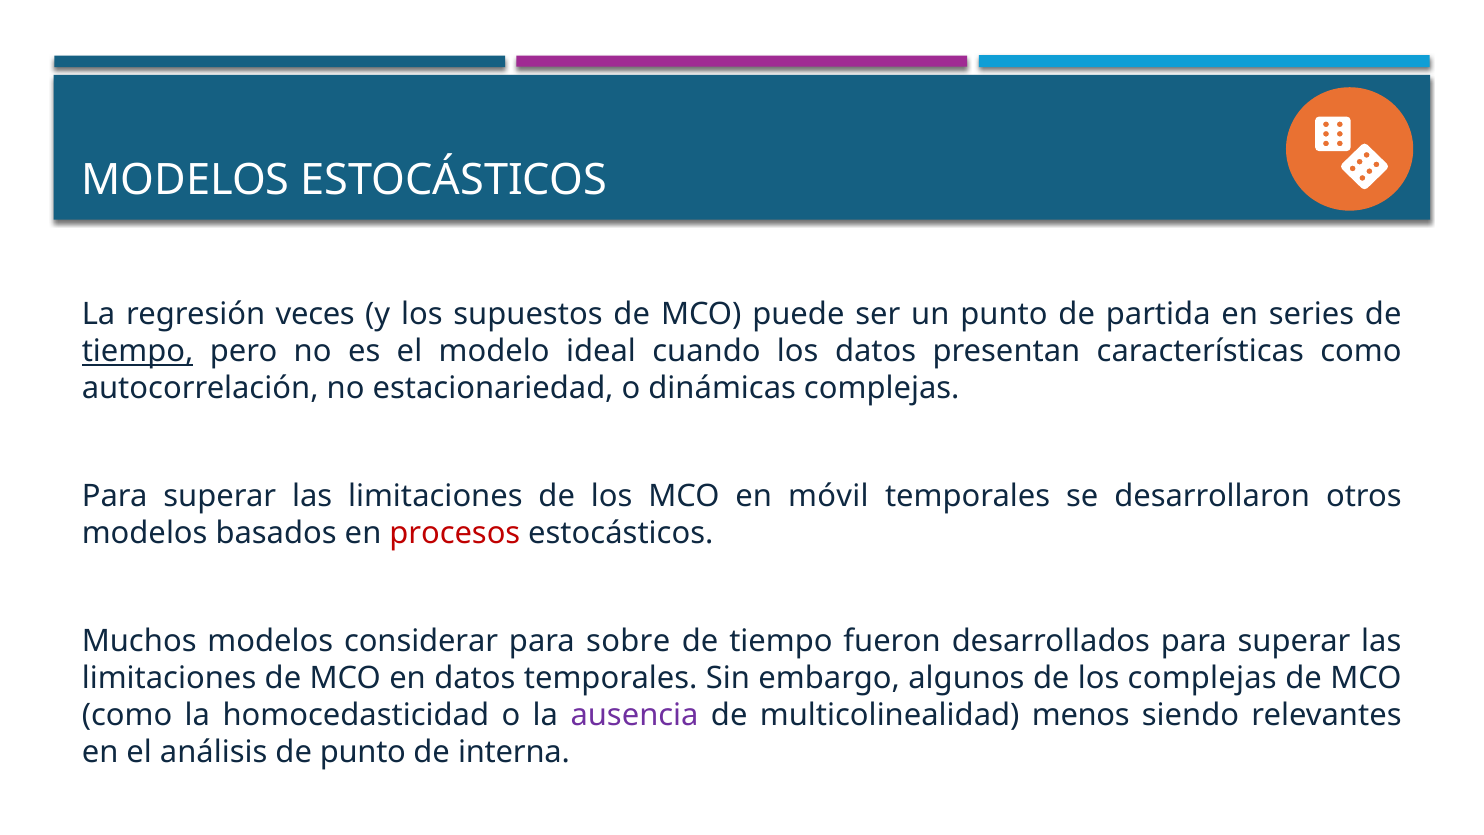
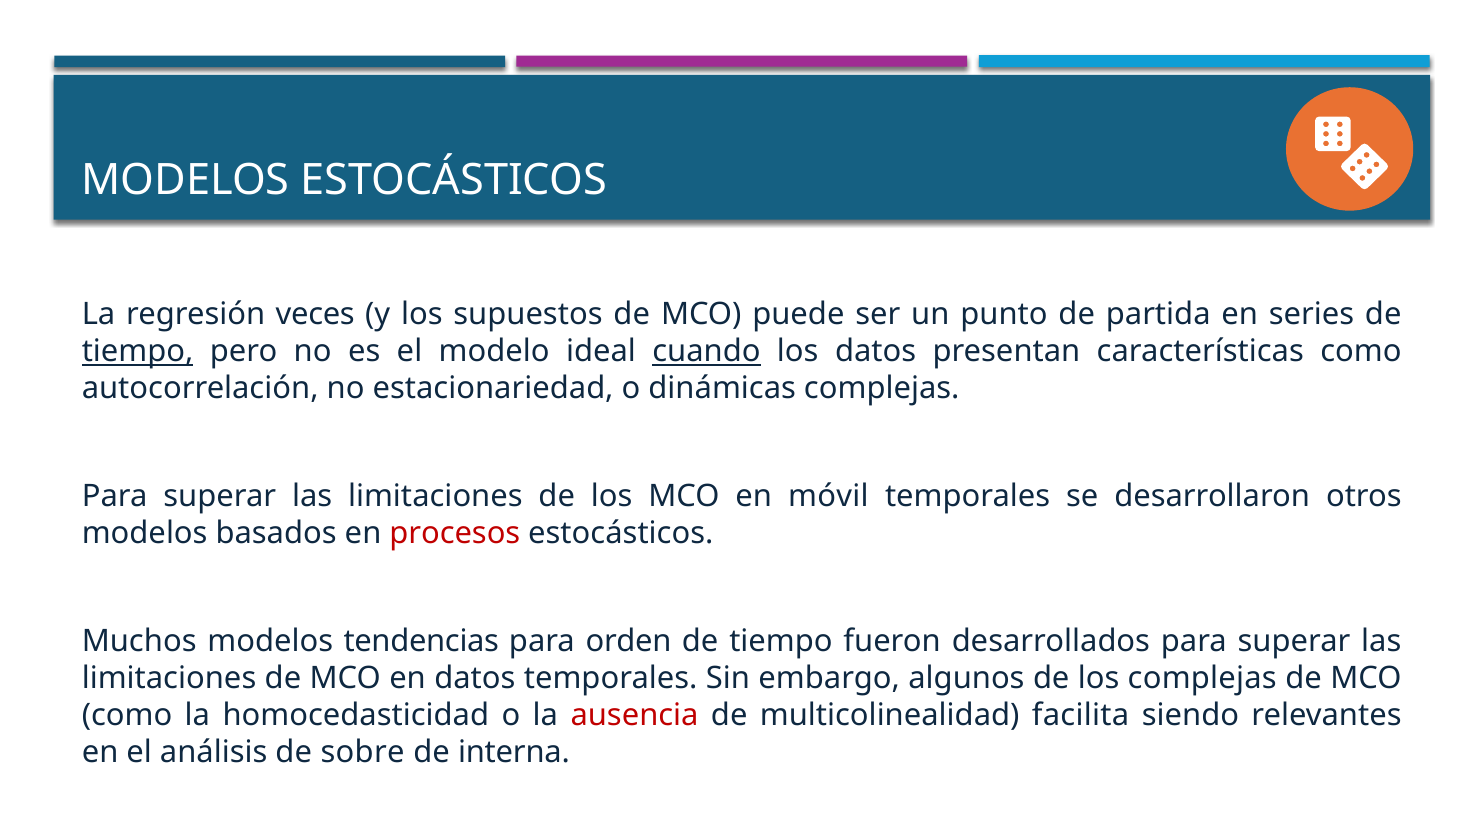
cuando underline: none -> present (706, 351)
considerar: considerar -> tendencias (421, 641)
sobre: sobre -> orden (629, 641)
ausencia colour: purple -> red (635, 715)
menos: menos -> facilita (1081, 715)
de punto: punto -> sobre (363, 752)
